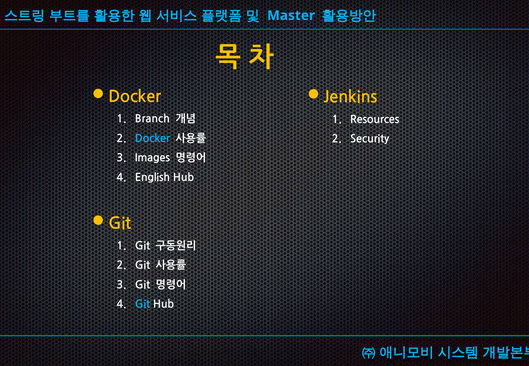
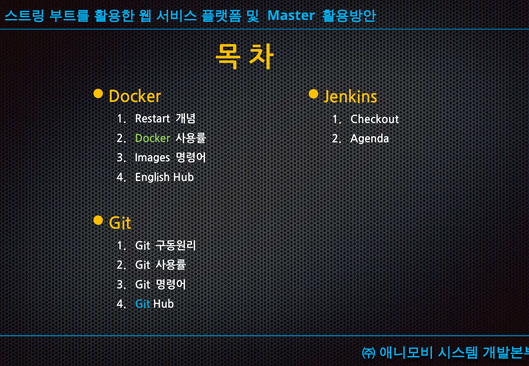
Branch: Branch -> Restart (152, 119)
Resources: Resources -> Checkout (375, 120)
Docker colour: light blue -> light green (152, 139)
Security: Security -> Agenda (370, 139)
